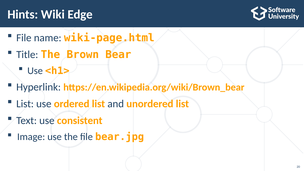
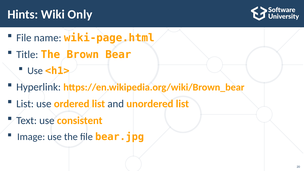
Edge: Edge -> Only (80, 14)
